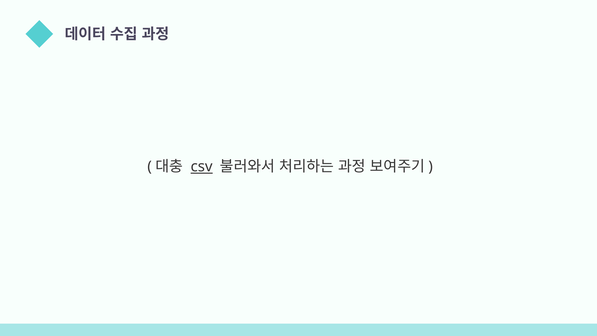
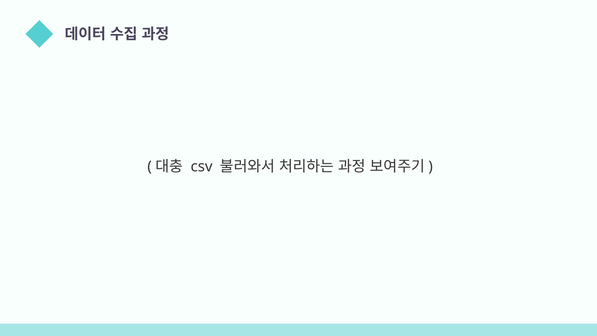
csv underline: present -> none (202, 167)
